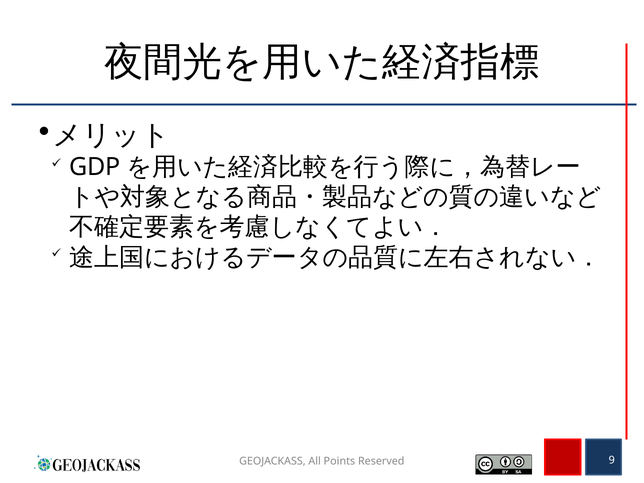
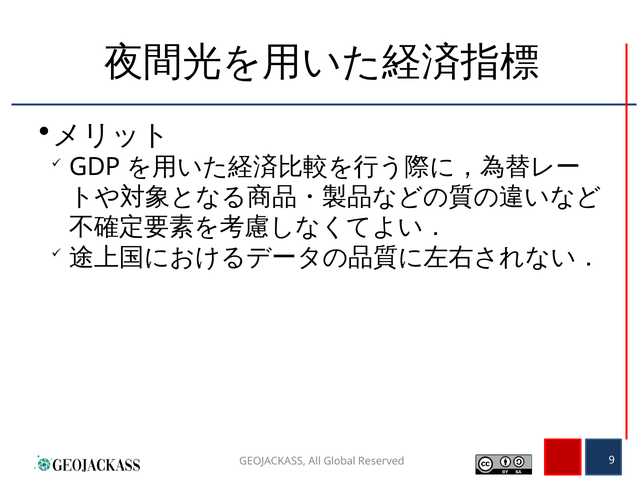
Points: Points -> Global (340, 461)
